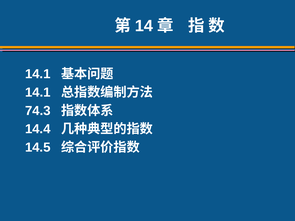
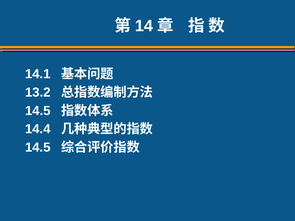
14.1: 14.1 -> 13.2 (38, 92)
74.3: 74.3 -> 14.5 (38, 111)
